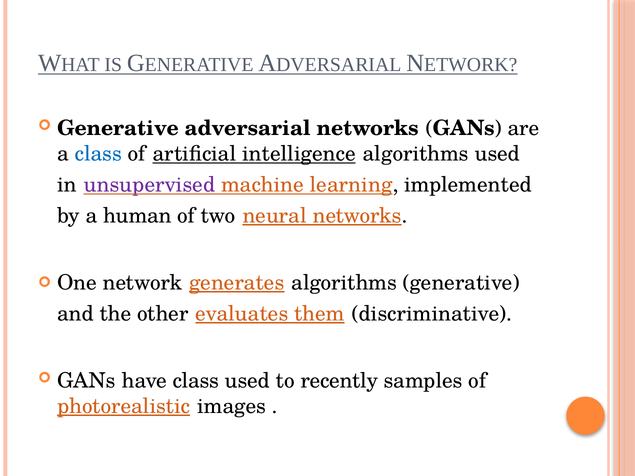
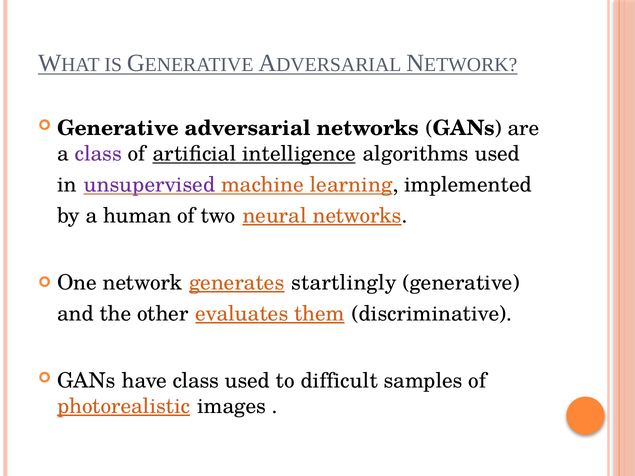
class colour: blue -> purple (98, 154)
generates algorithms: algorithms -> startlingly (344, 283)
recently: recently -> difficult (339, 381)
